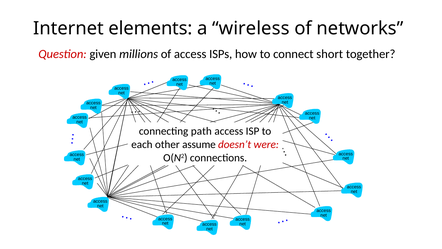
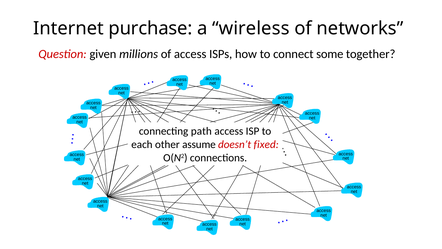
elements: elements -> purchase (151, 28)
short: short -> some (330, 54)
were: were -> fixed (266, 144)
